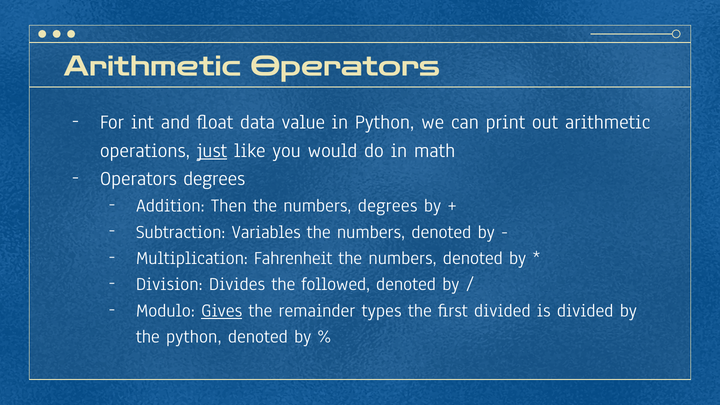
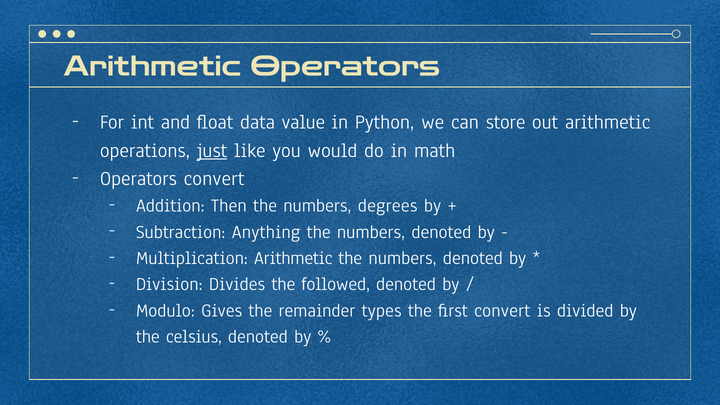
print: print -> store (506, 122)
Operators degrees: degrees -> convert (214, 179)
Variables: Variables -> Anything (266, 232)
Multiplication Fahrenheit: Fahrenheit -> Arithmetic (293, 258)
Gives underline: present -> none (222, 310)
first divided: divided -> convert (502, 310)
the python: python -> celsius (194, 337)
